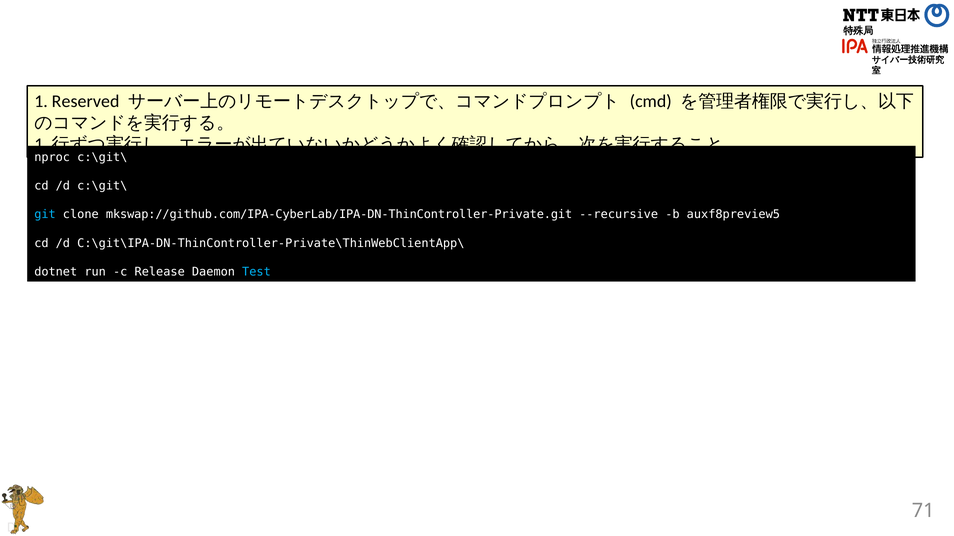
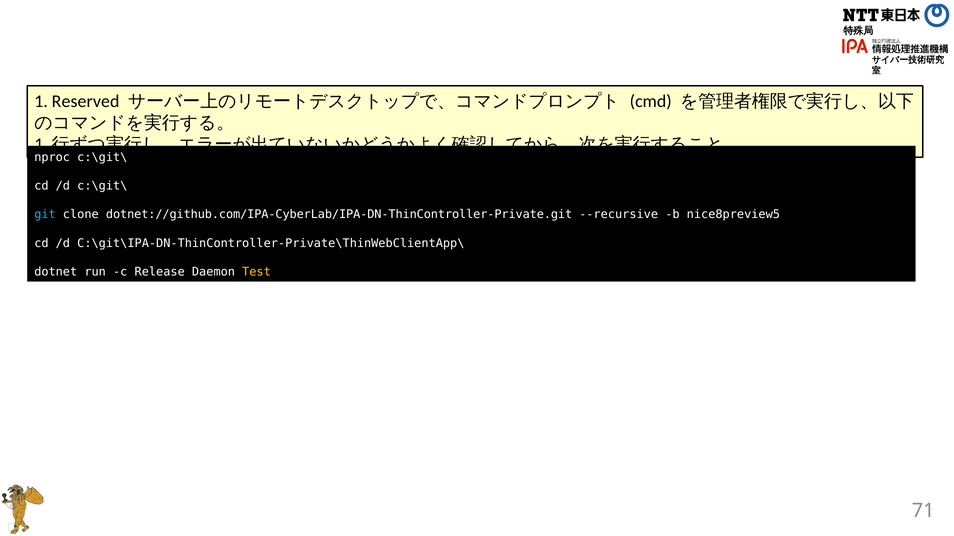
mkswap://github.com/IPA-CyberLab/IPA-DN-ThinController-Private.git: mkswap://github.com/IPA-CyberLab/IPA-DN-ThinController-Private.git -> dotnet://github.com/IPA-CyberLab/IPA-DN-ThinController-Private.git (339, 215)
auxf8preview5: auxf8preview5 -> nice8preview5 (733, 215)
Test colour: light blue -> yellow (256, 272)
